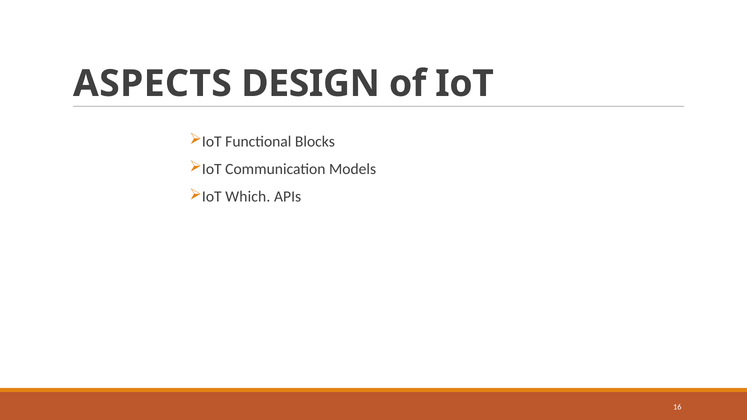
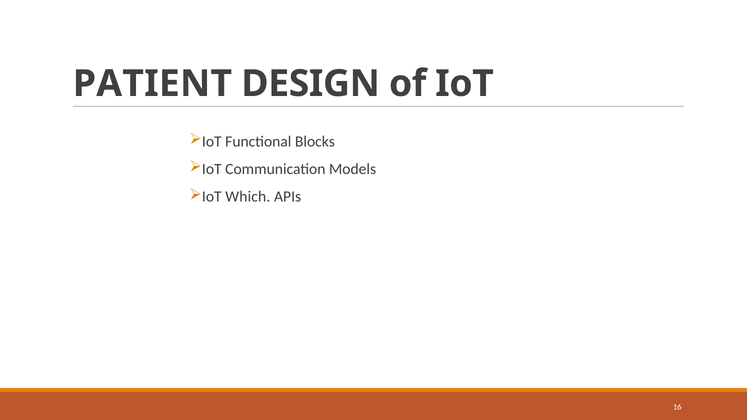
ASPECTS: ASPECTS -> PATIENT (152, 84)
